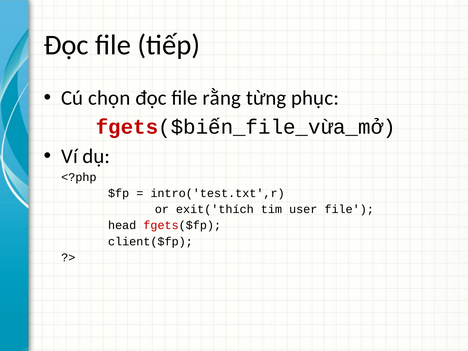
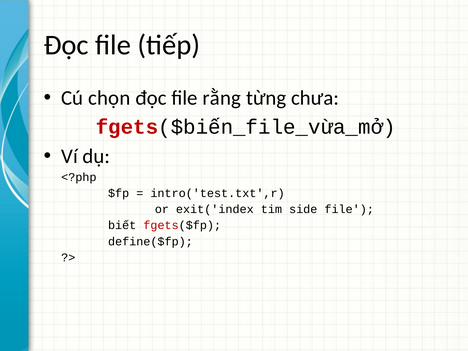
phục: phục -> chưa (315, 98)
exit('thích: exit('thích -> exit('index (215, 209)
user: user -> side (303, 209)
head: head -> biết (122, 225)
client($fp: client($fp -> define($fp (150, 242)
